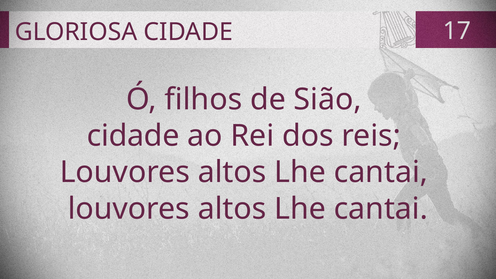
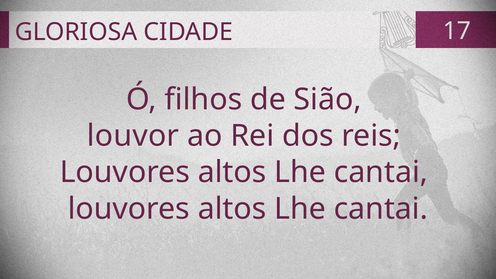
cidade: cidade -> louvor (133, 136)
